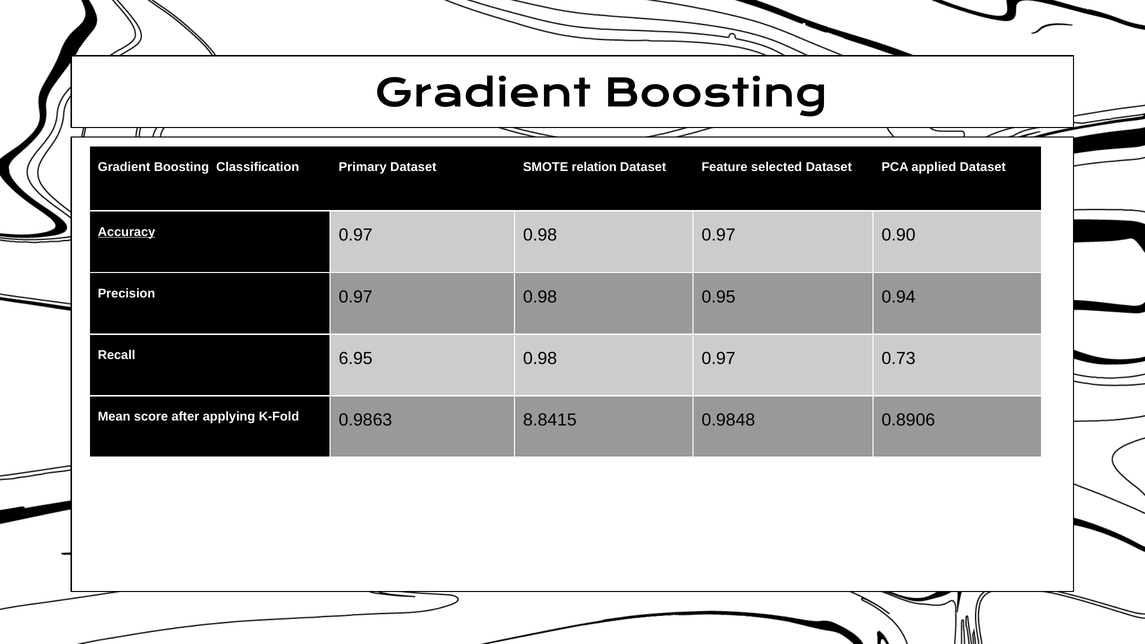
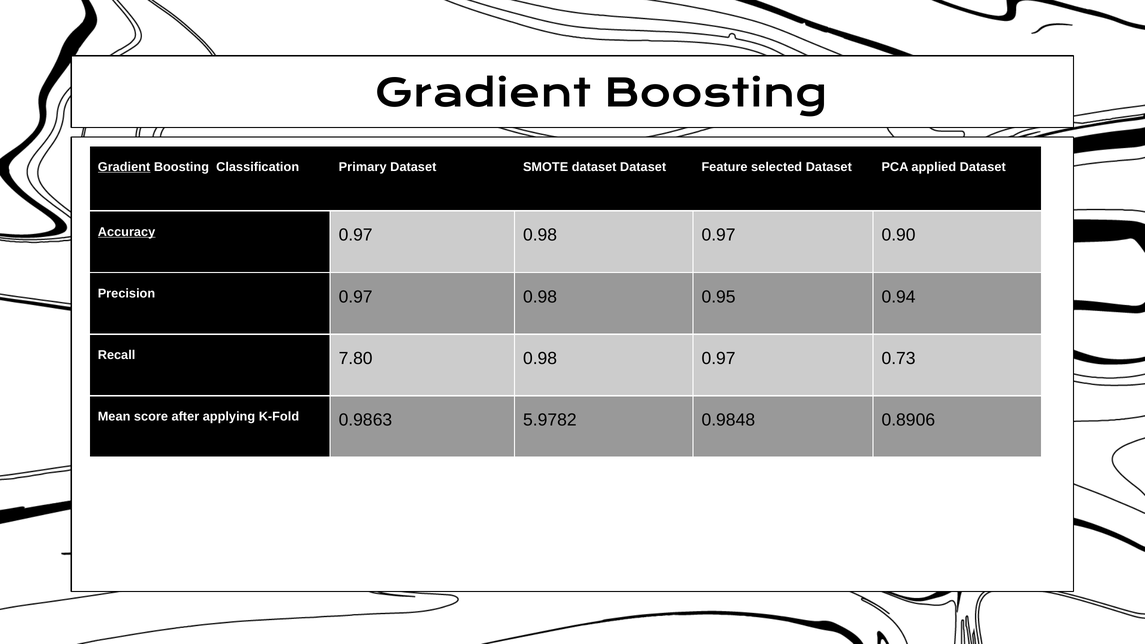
Gradient underline: none -> present (124, 167)
SMOTE relation: relation -> dataset (594, 167)
6.95: 6.95 -> 7.80 (356, 358)
8.8415: 8.8415 -> 5.9782 (550, 420)
